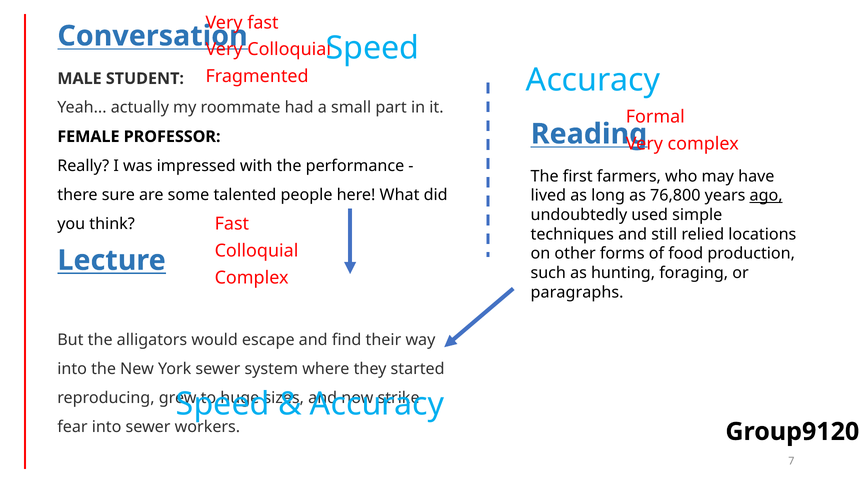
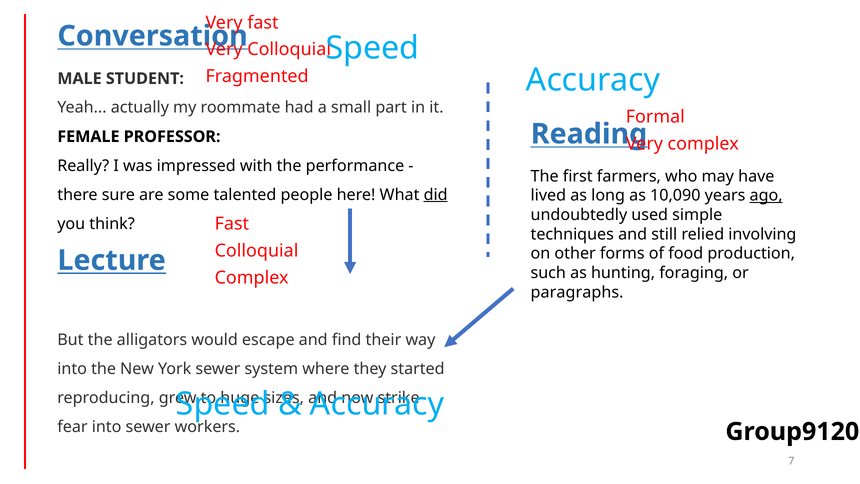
did underline: none -> present (436, 195)
76,800: 76,800 -> 10,090 (675, 195)
locations: locations -> involving (762, 234)
